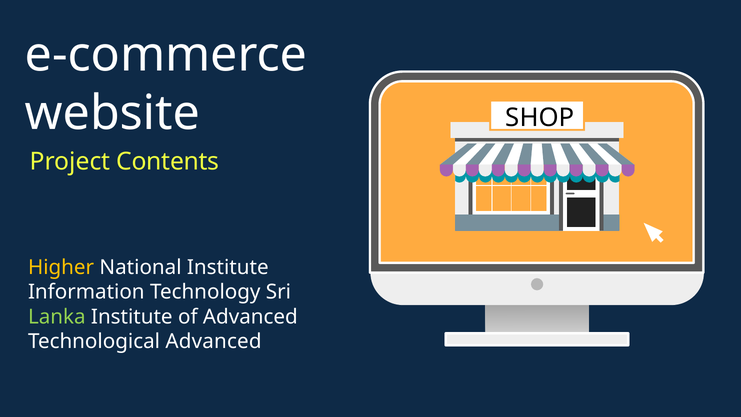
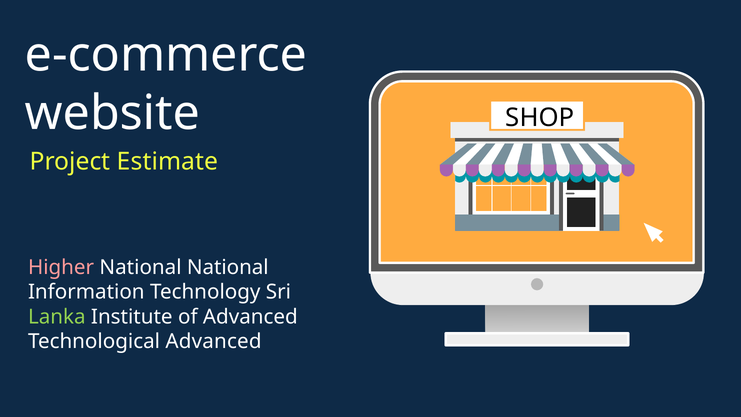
Contents: Contents -> Estimate (168, 161)
Higher colour: yellow -> pink (61, 267)
National Institute: Institute -> National (228, 267)
